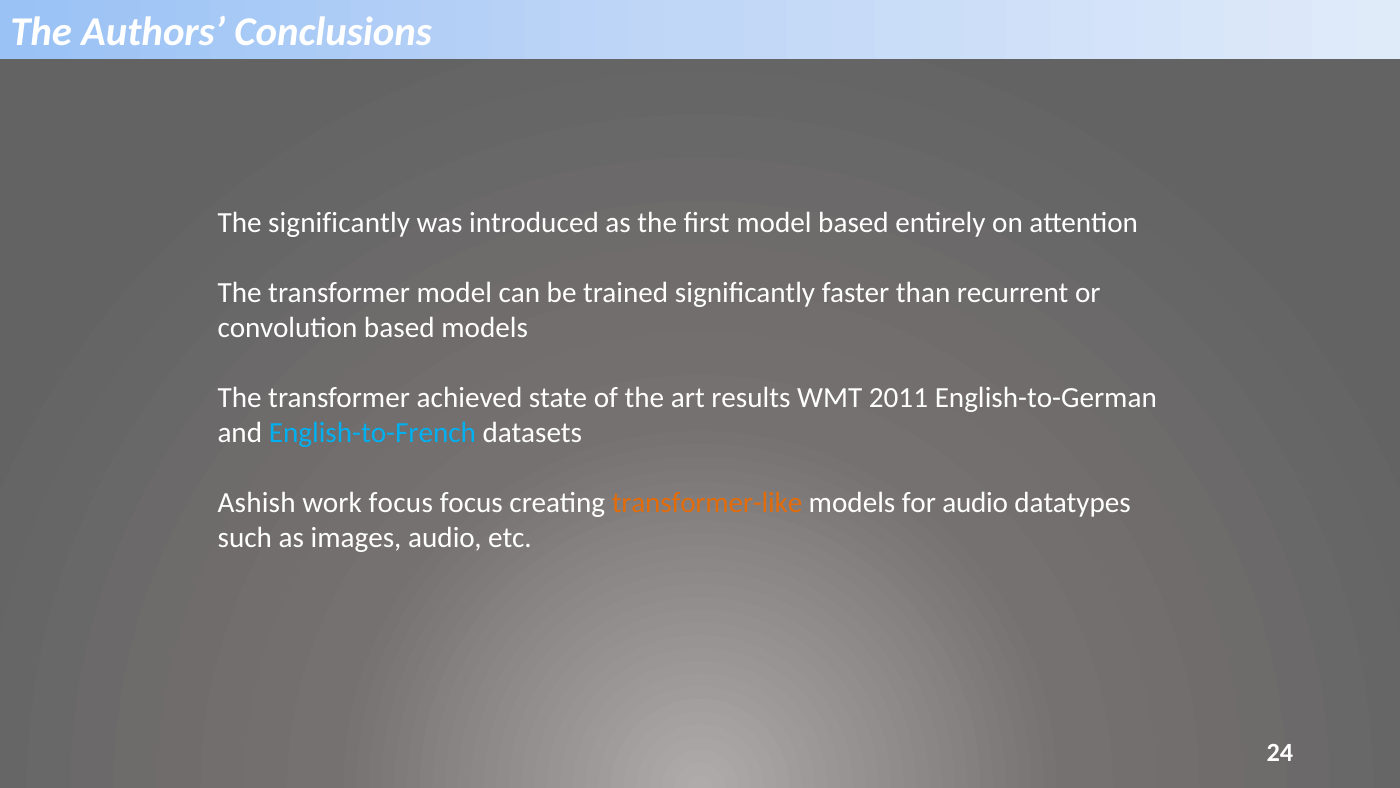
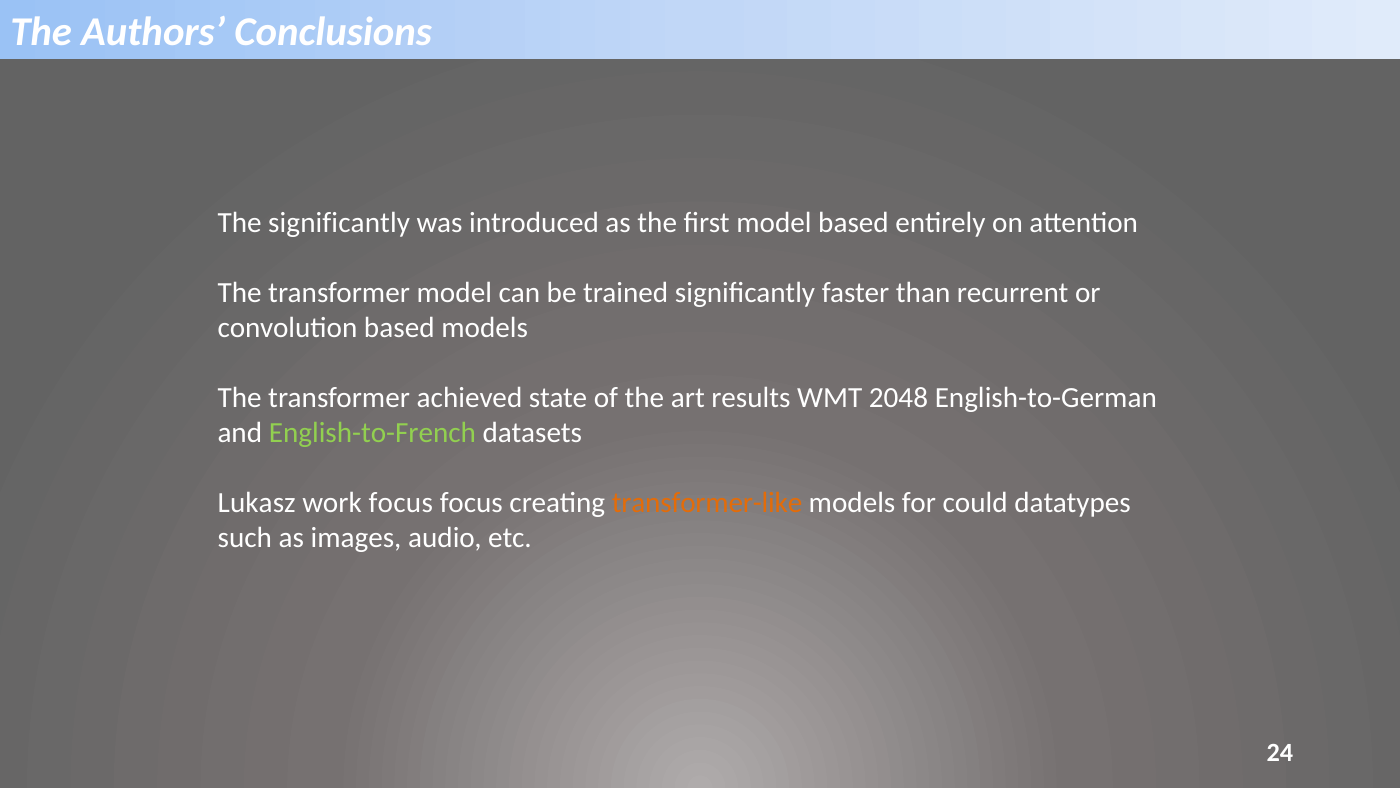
2011: 2011 -> 2048 (898, 398)
English-to-French colour: light blue -> light green (372, 433)
Ashish: Ashish -> Lukasz (257, 503)
for audio: audio -> could (975, 503)
